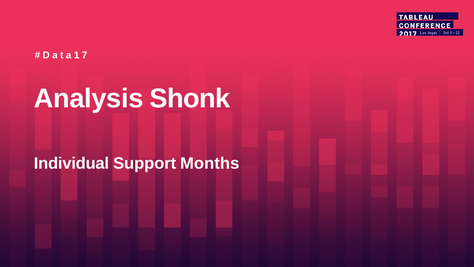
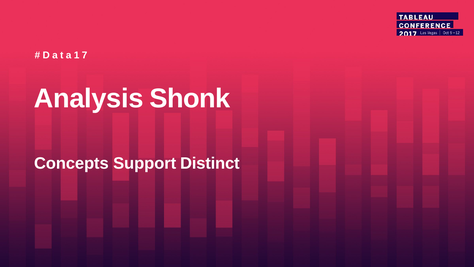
Individual: Individual -> Concepts (71, 163)
Months: Months -> Distinct (210, 163)
